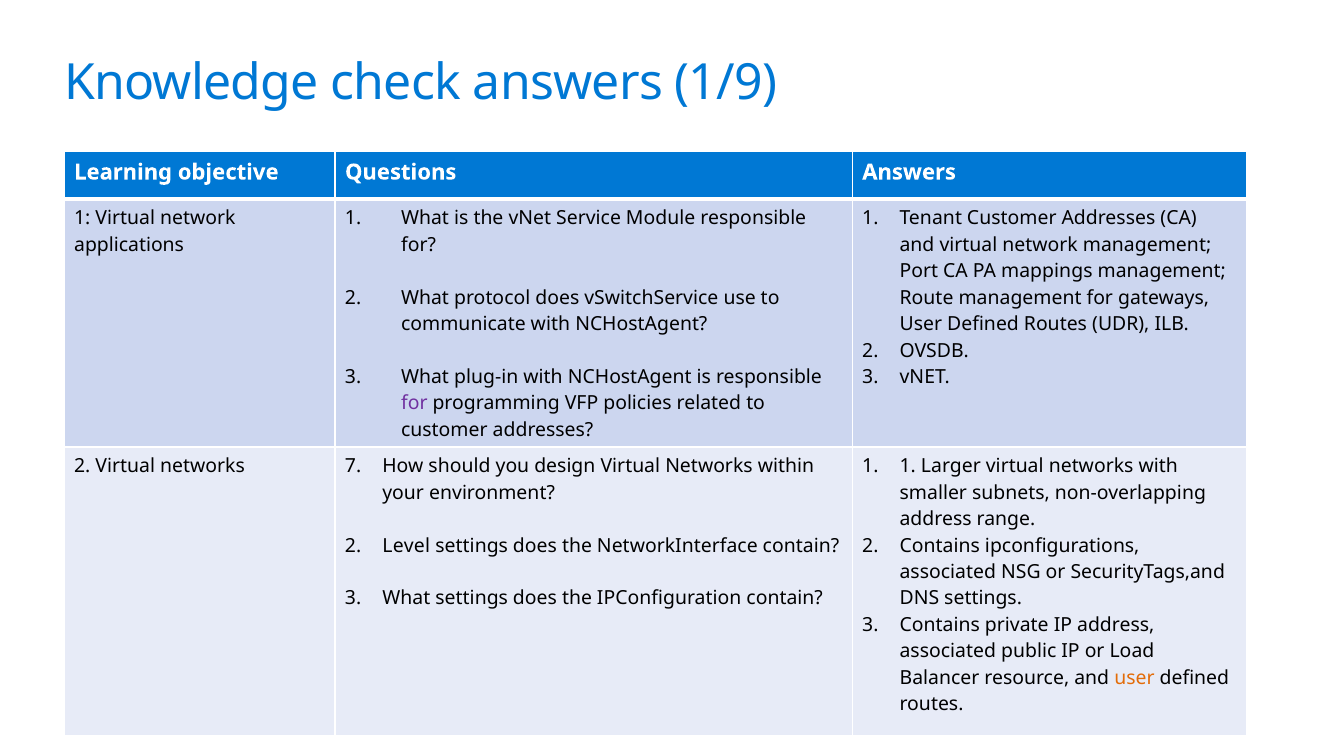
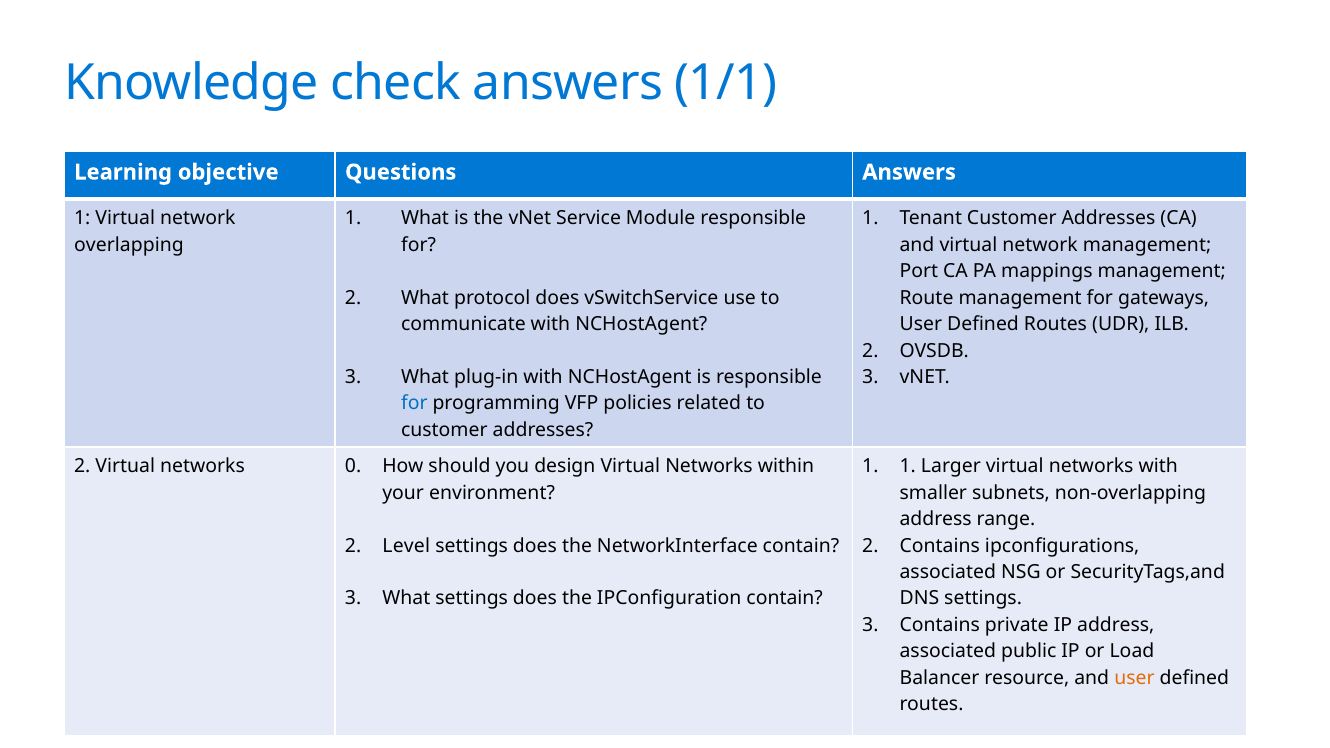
1/9: 1/9 -> 1/1 (726, 83)
applications: applications -> overlapping (129, 245)
for colour: purple -> blue (414, 404)
7: 7 -> 0 (353, 467)
